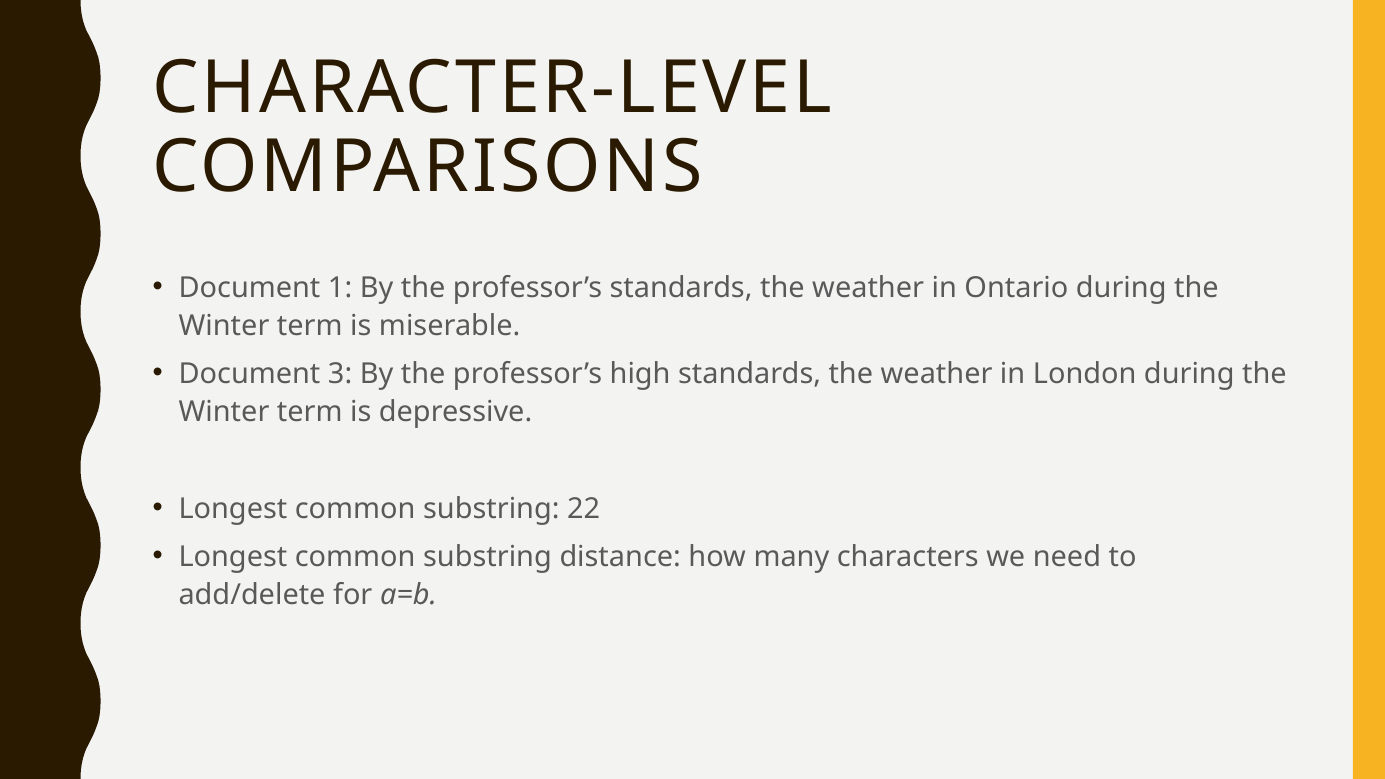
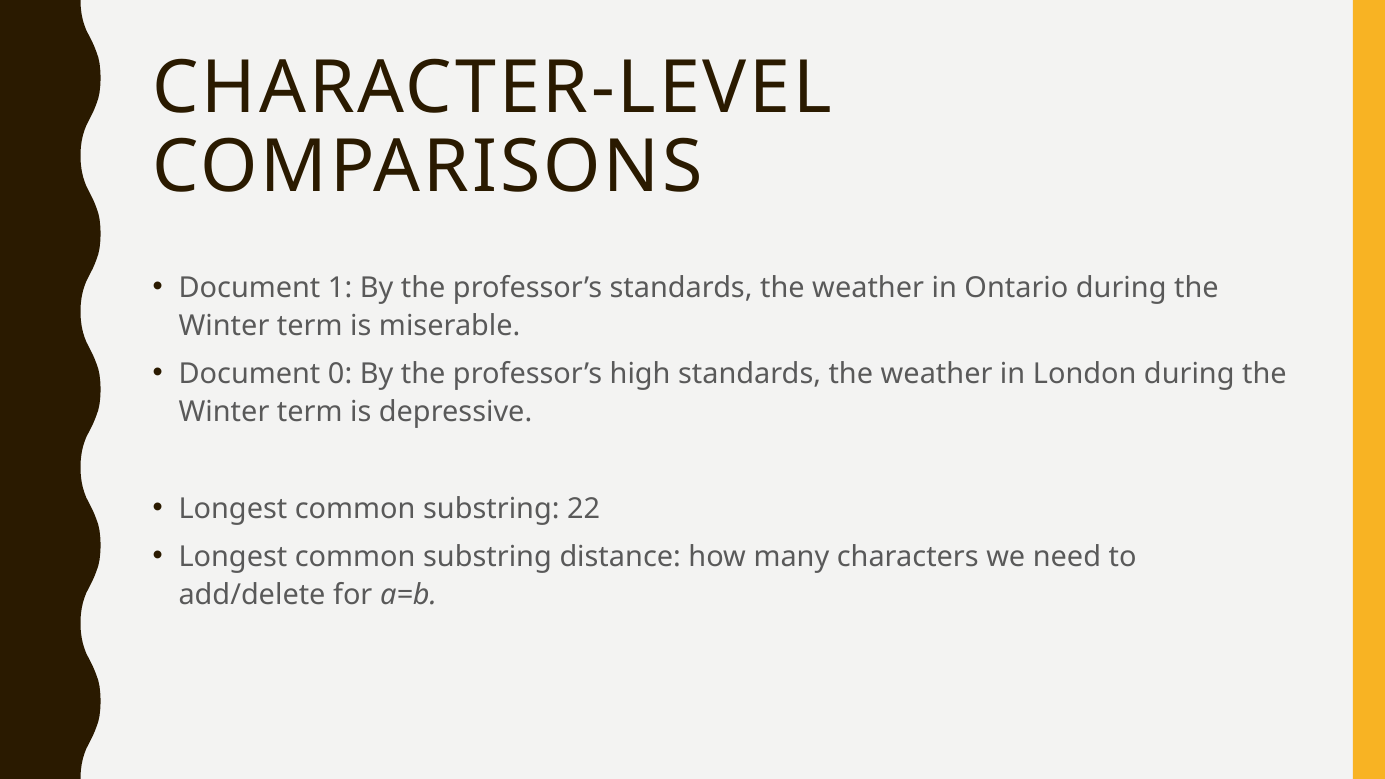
3: 3 -> 0 (340, 374)
